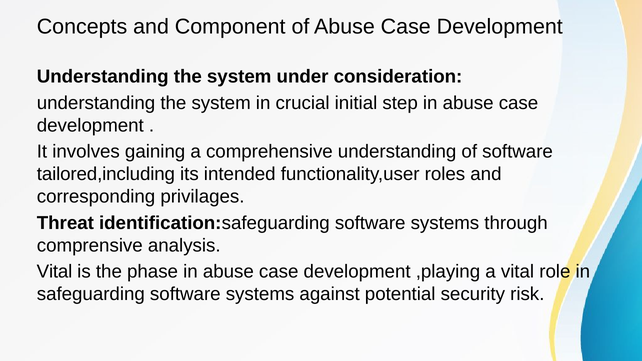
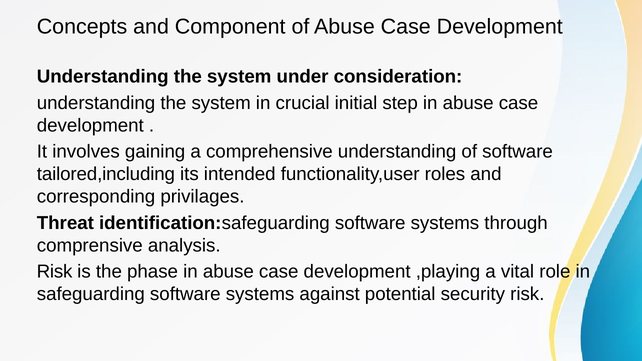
Vital: Vital -> Risk (55, 272)
